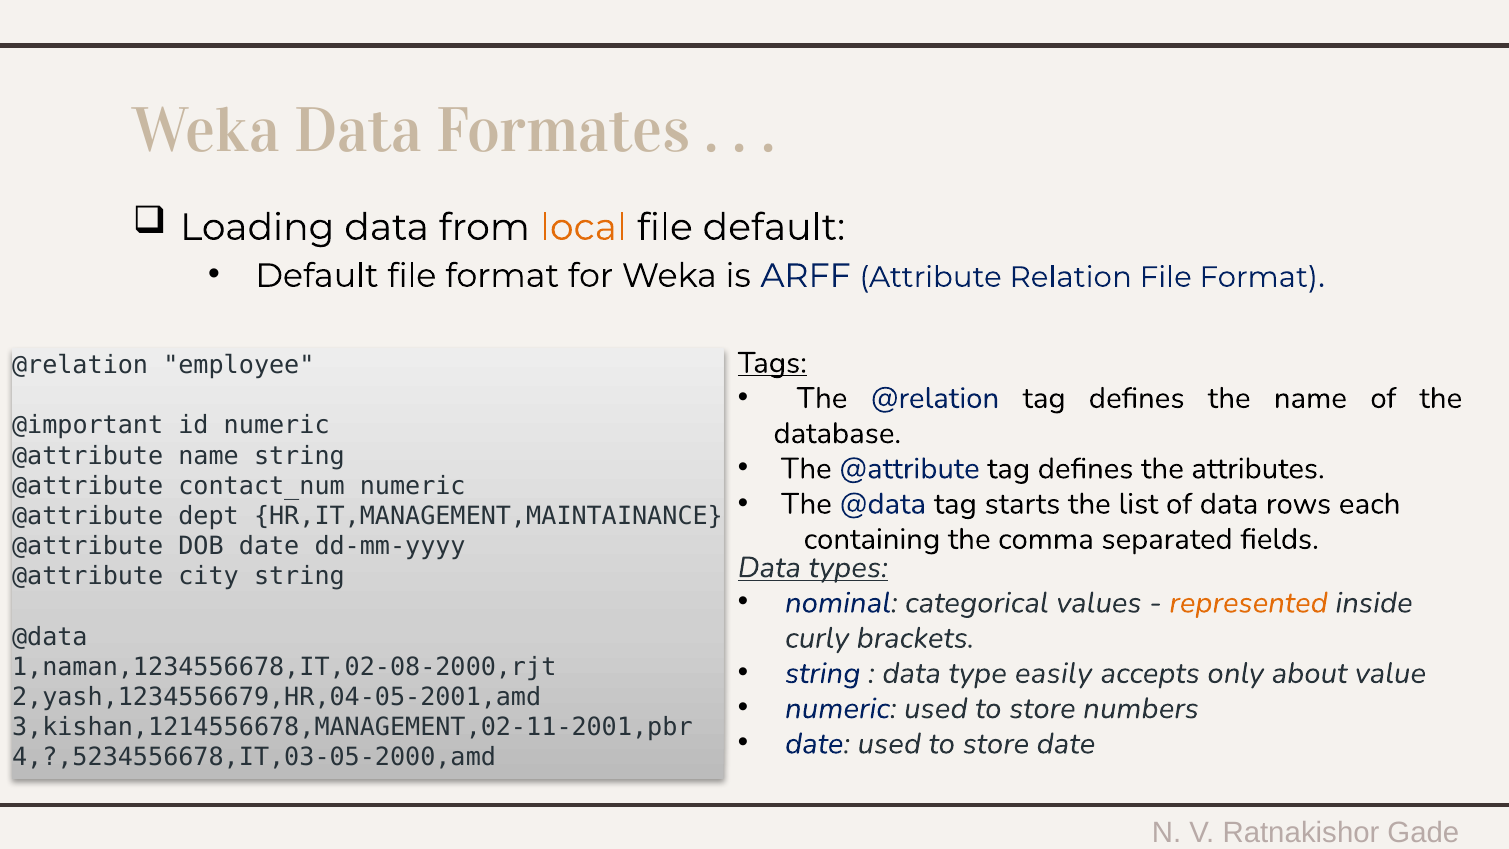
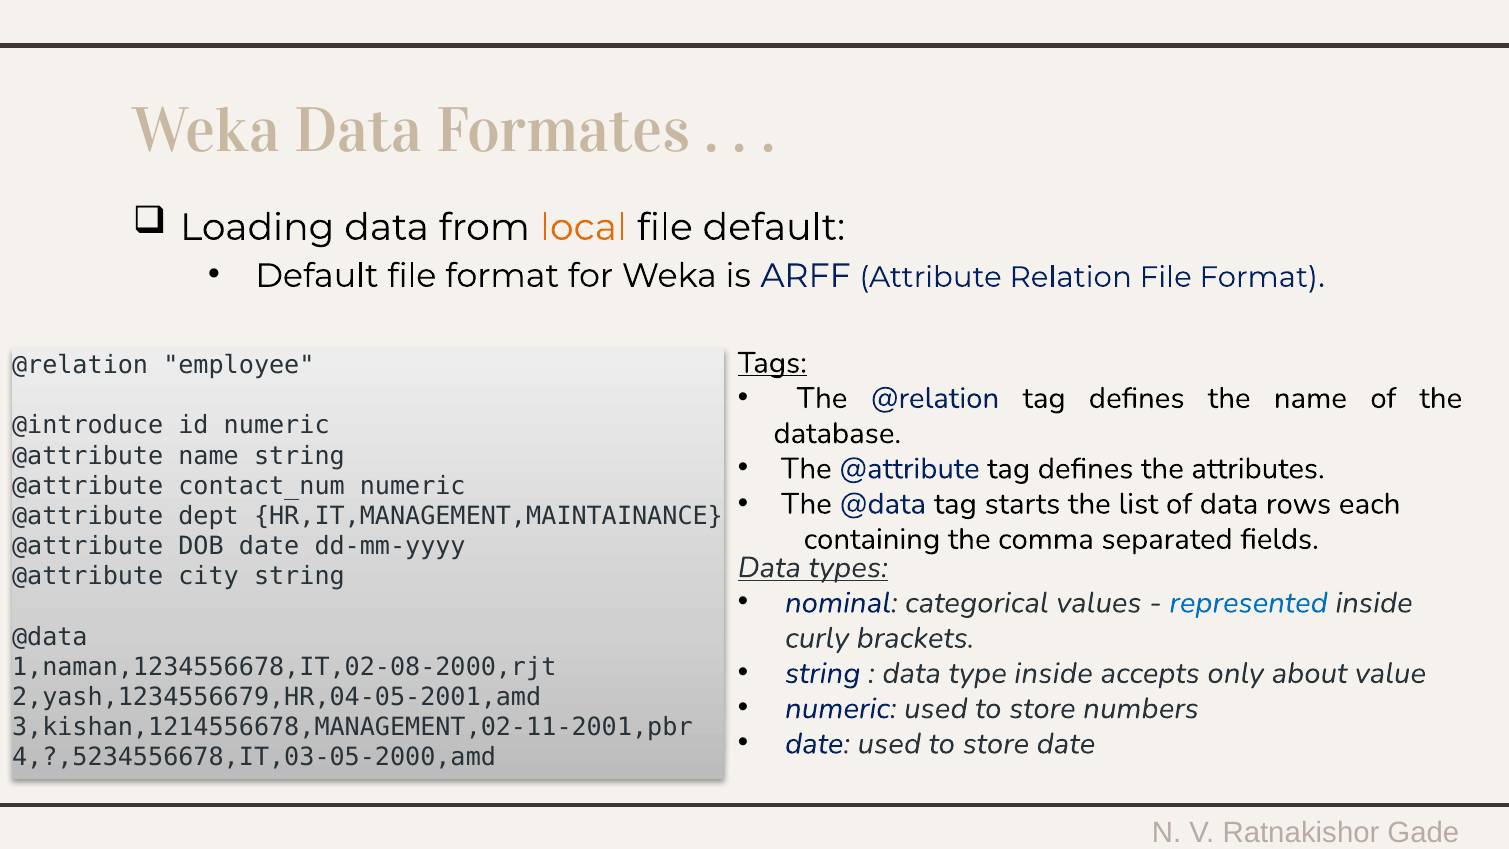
@important: @important -> @introduce (88, 426)
represented colour: orange -> blue (1249, 603)
type easily: easily -> inside (1054, 673)
